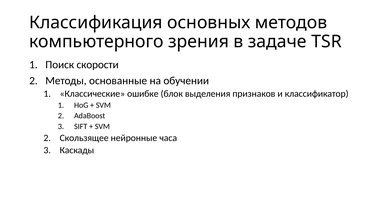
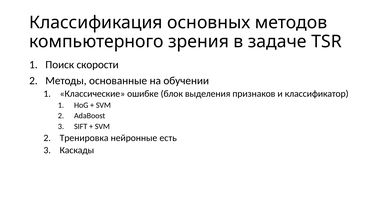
Скользящее: Скользящее -> Тренировка (84, 138)
часа: часа -> есть (168, 138)
